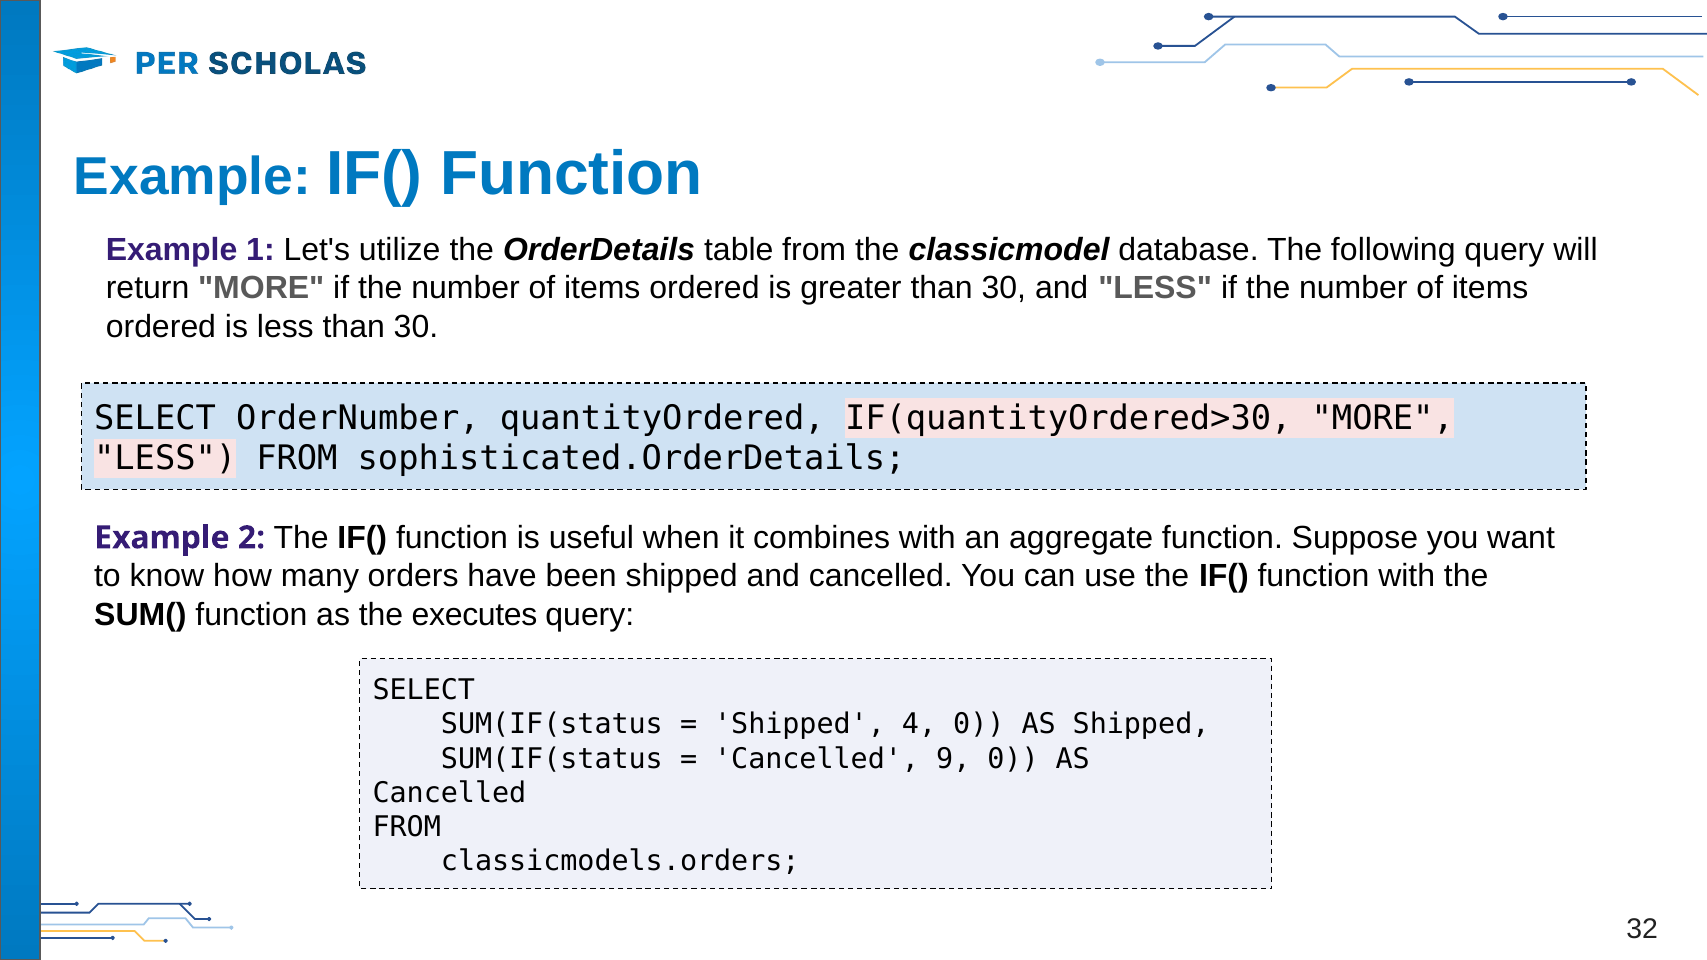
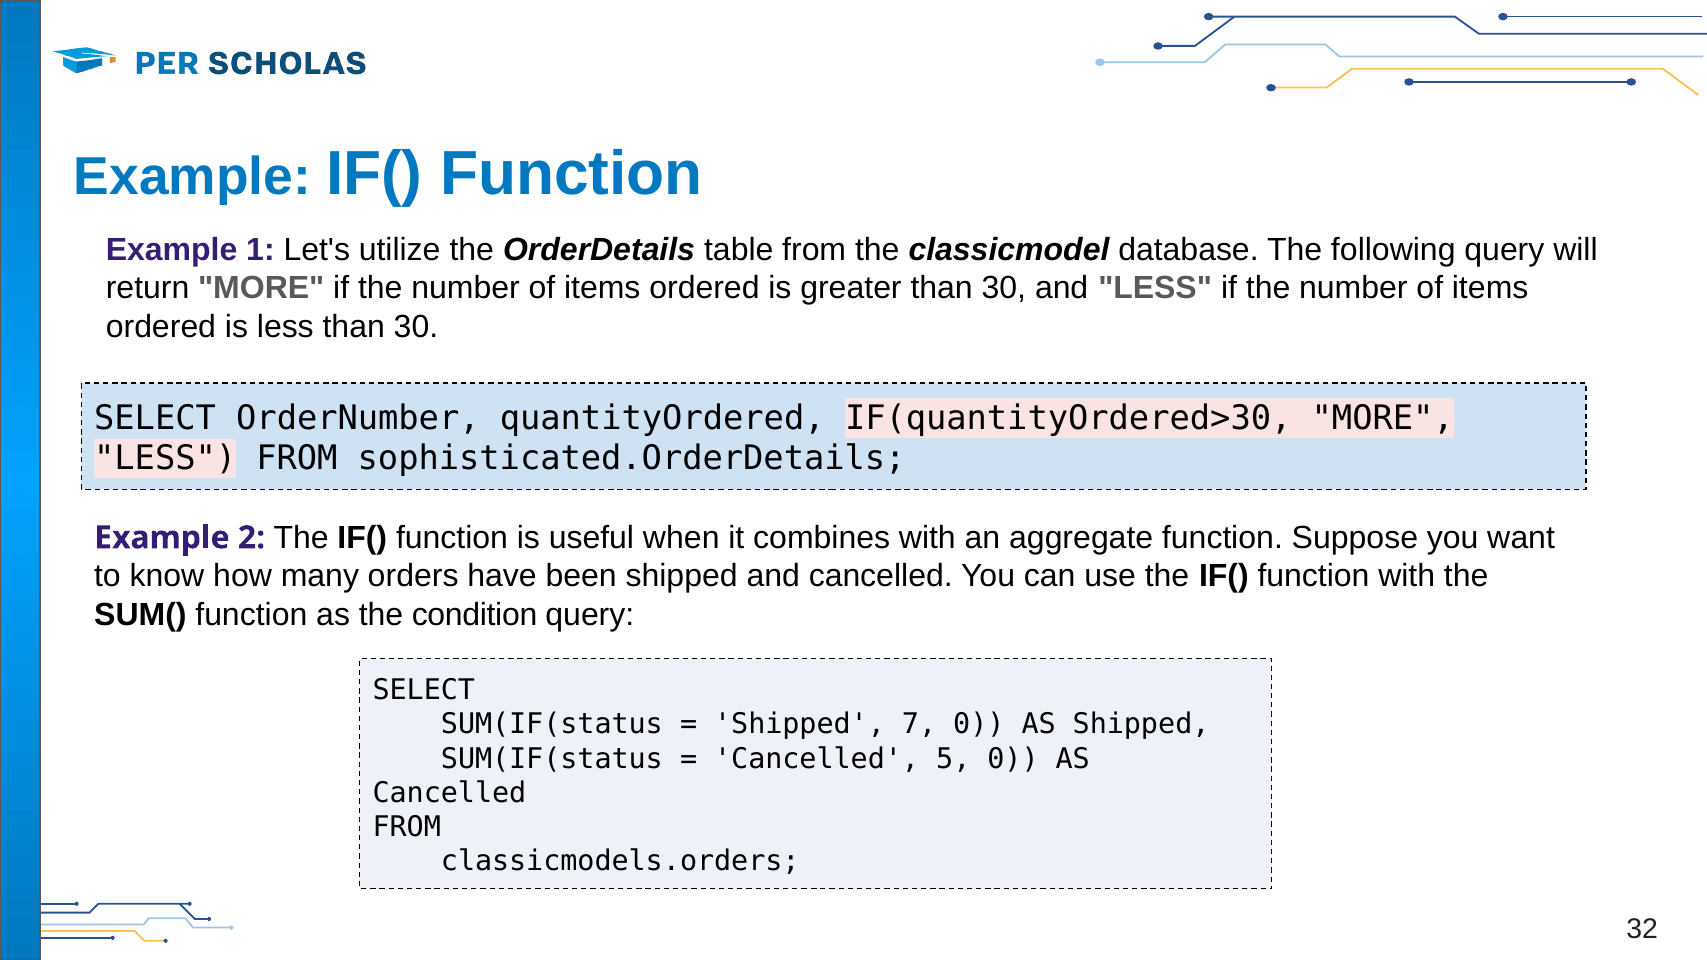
executes: executes -> condition (475, 615)
4: 4 -> 7 (919, 725)
9: 9 -> 5 (953, 759)
